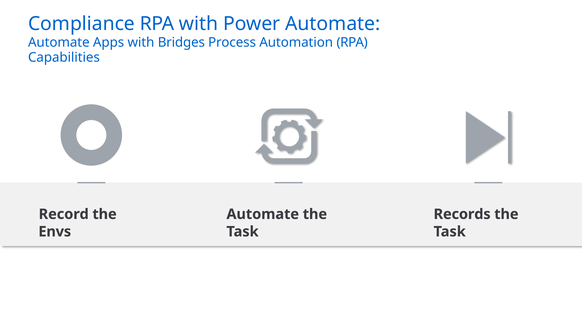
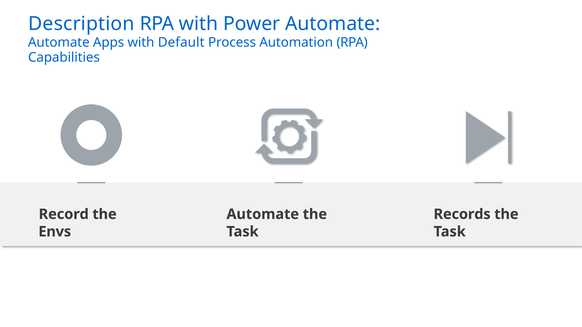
Compliance: Compliance -> Description (81, 24)
Bridges: Bridges -> Default (181, 42)
